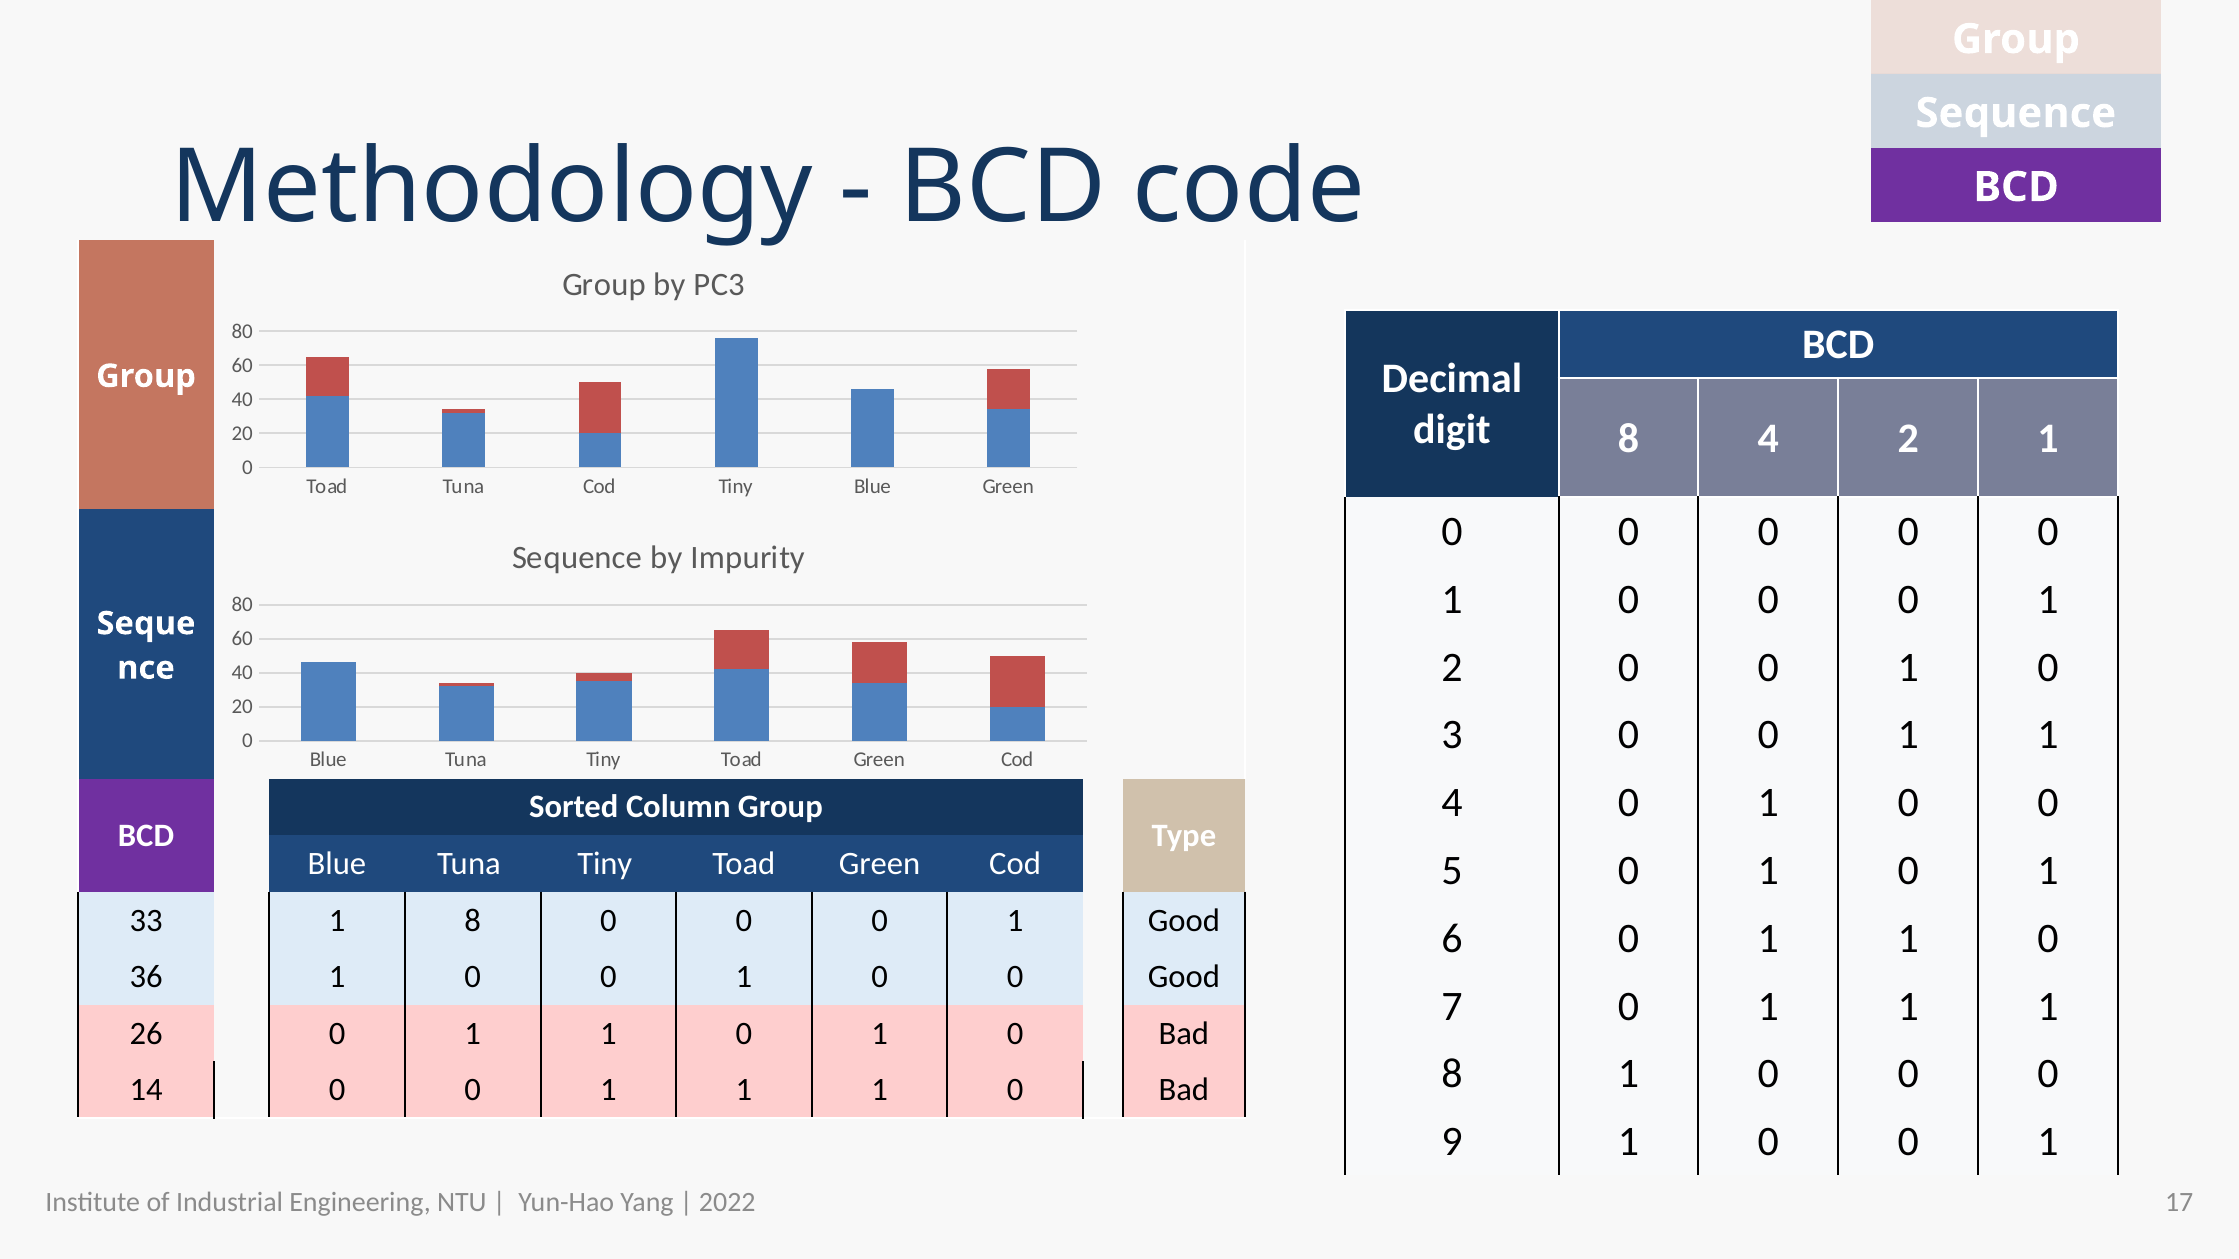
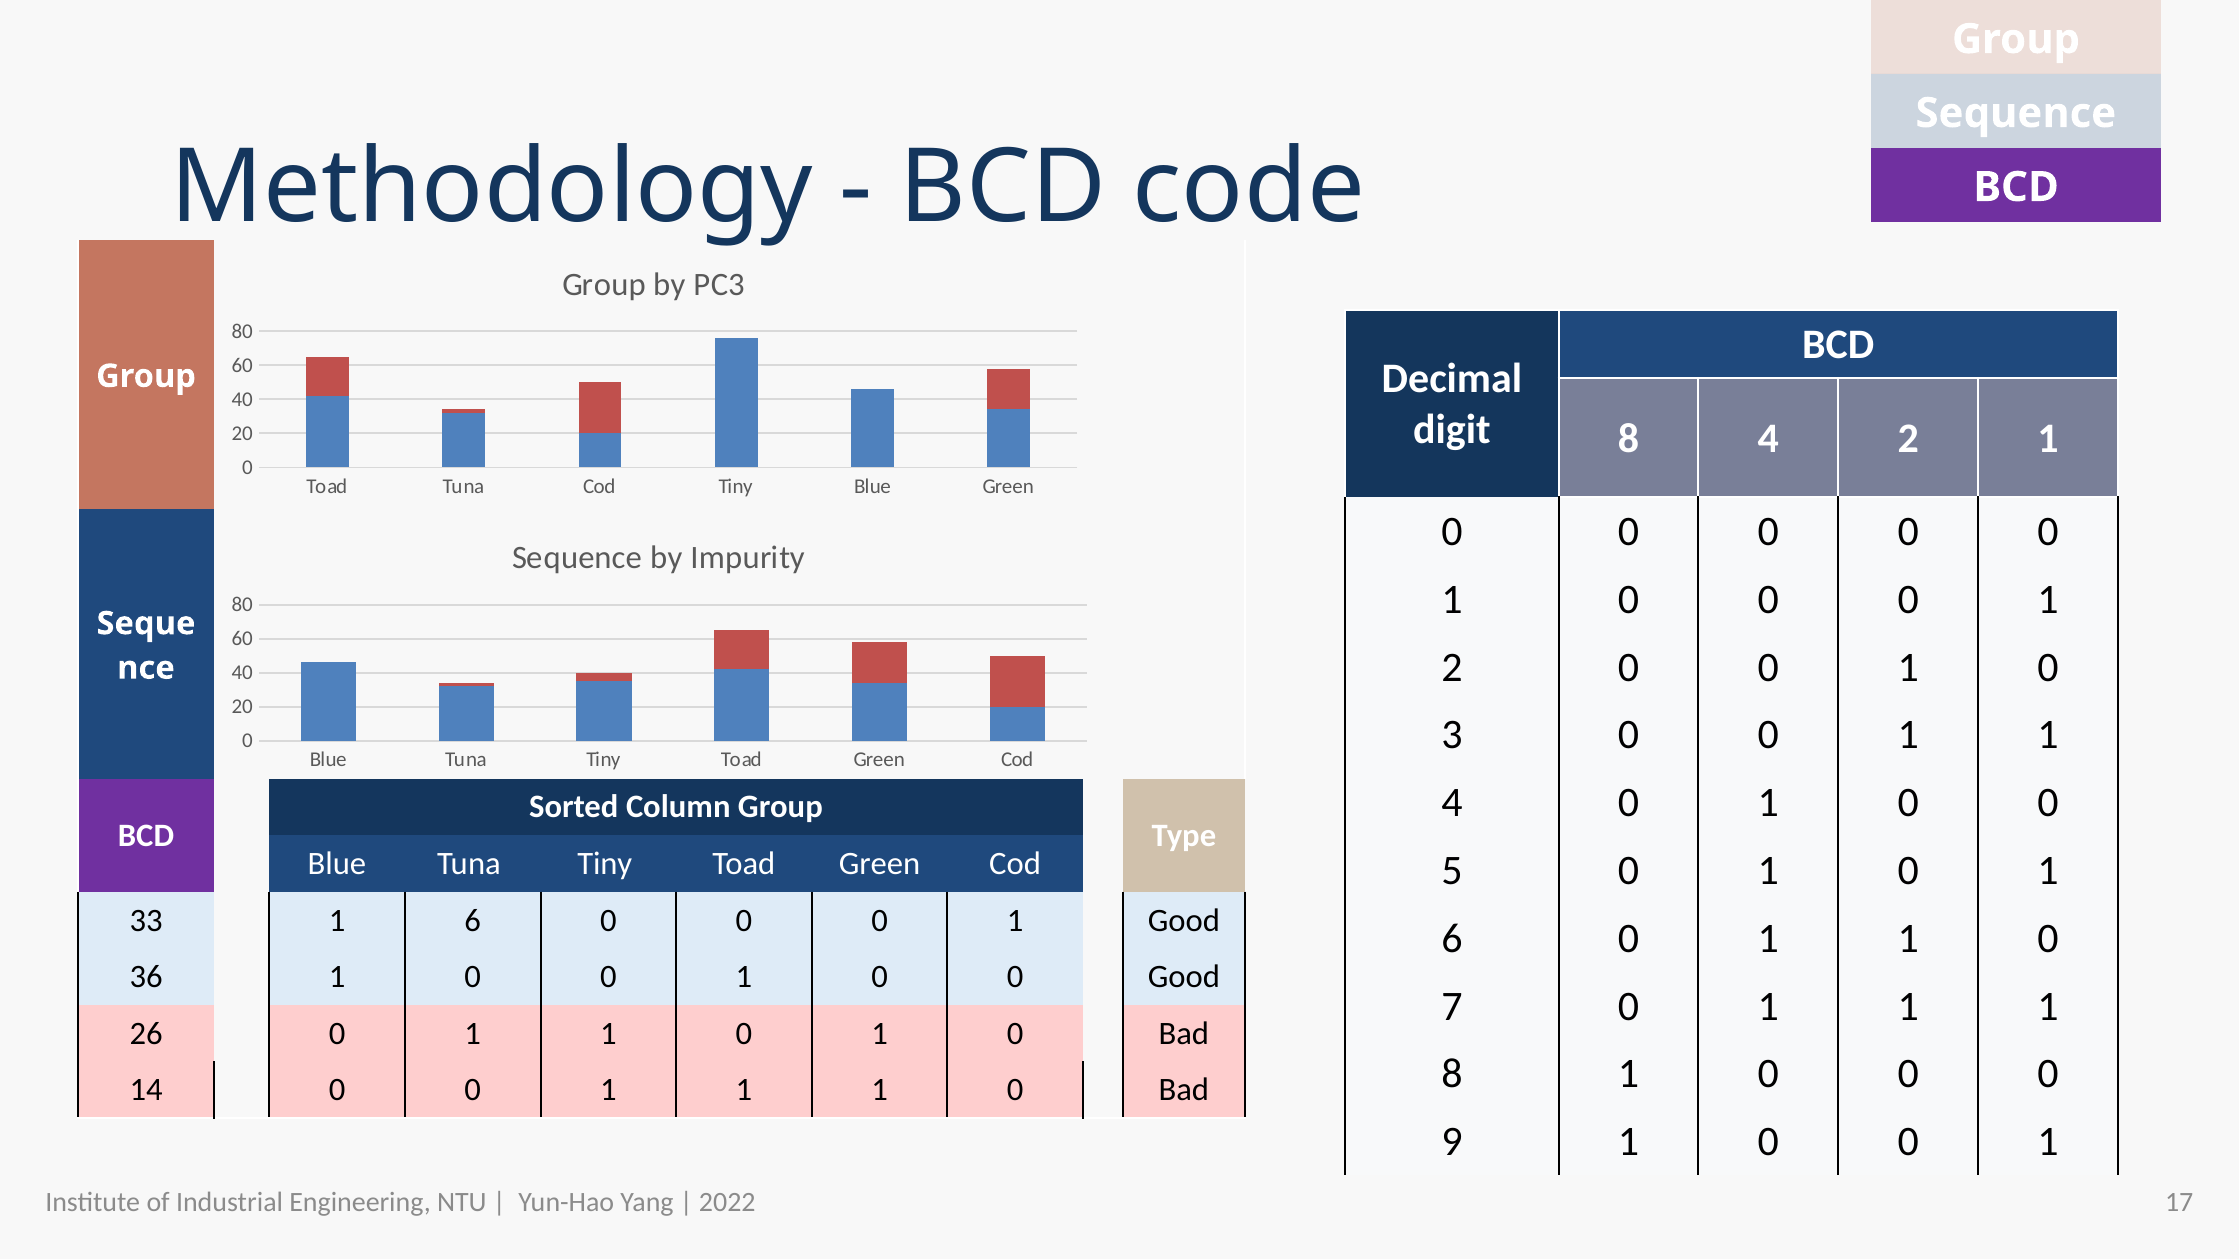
33 1 8: 8 -> 6 (473, 921)
